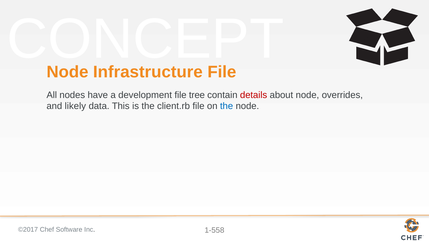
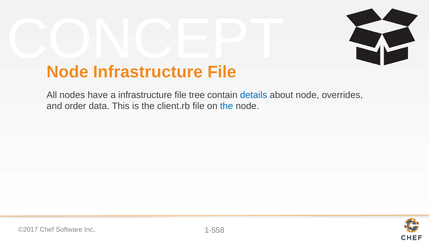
a development: development -> infrastructure (145, 95)
details colour: red -> blue (254, 95)
likely: likely -> order (75, 106)
